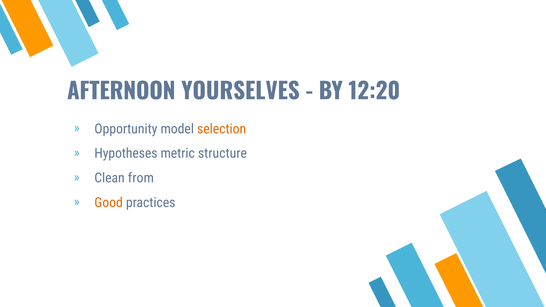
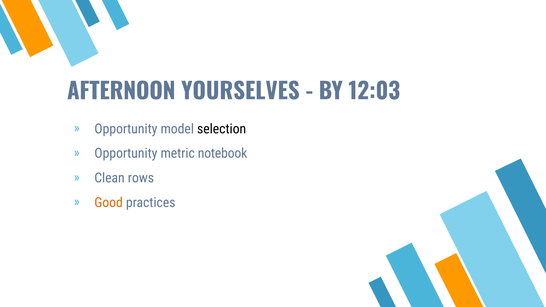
12:20: 12:20 -> 12:03 (374, 92)
selection colour: orange -> black (222, 129)
Hypotheses: Hypotheses -> Opportunity (126, 153)
structure: structure -> notebook (223, 153)
from: from -> rows (141, 178)
